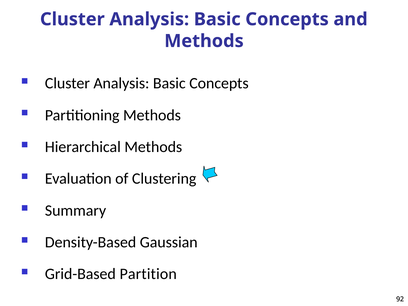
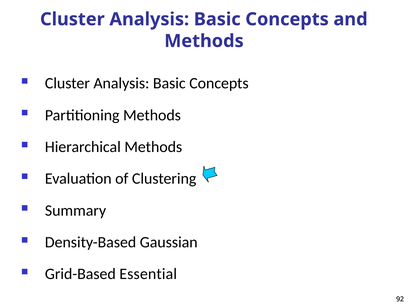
Partition: Partition -> Essential (148, 274)
